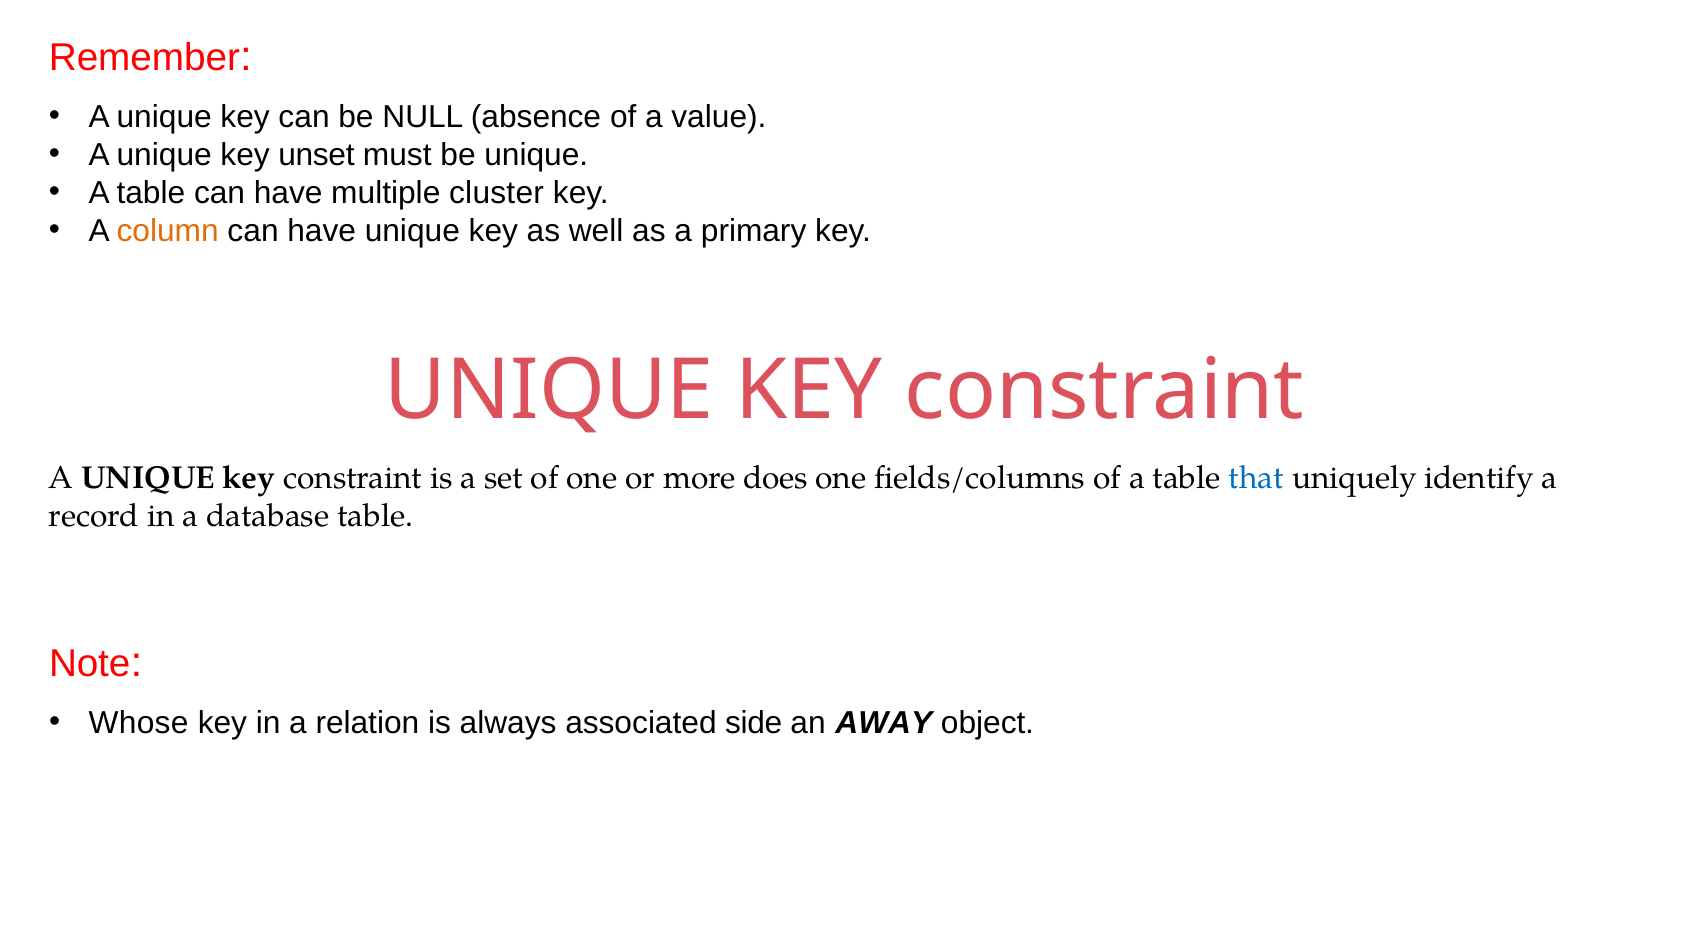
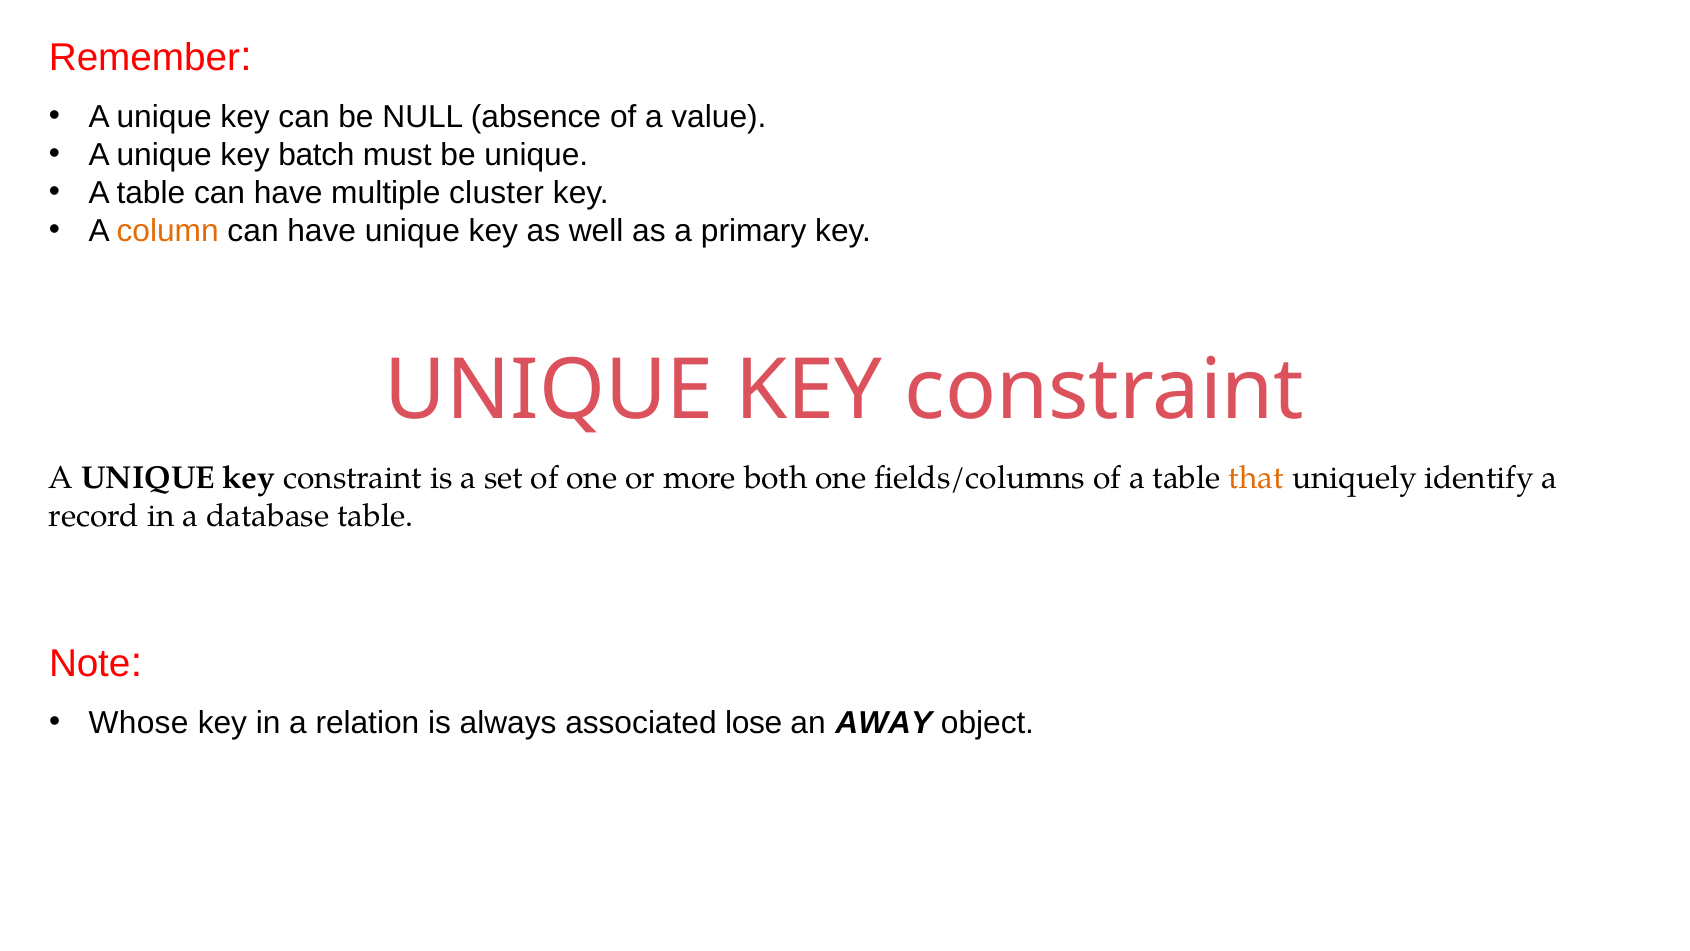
unset: unset -> batch (316, 155)
does: does -> both (776, 478)
that colour: blue -> orange (1256, 478)
side: side -> lose (754, 723)
